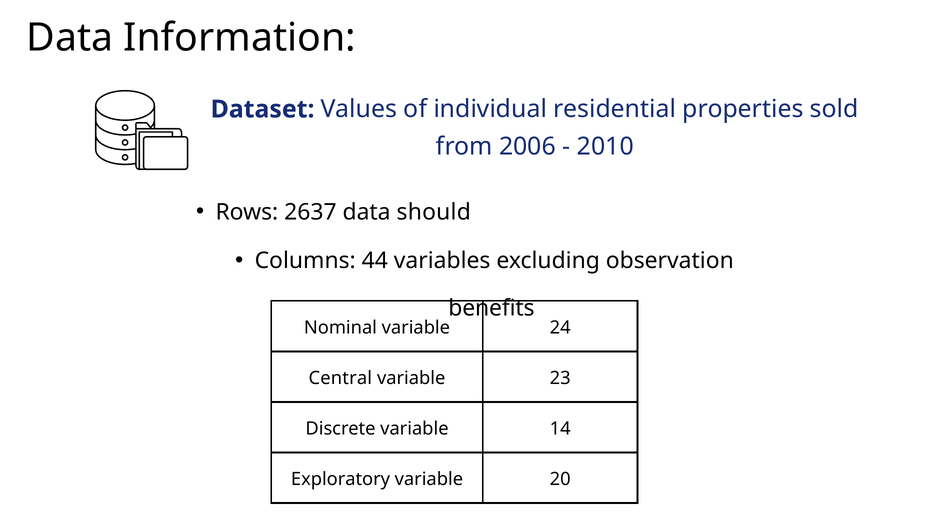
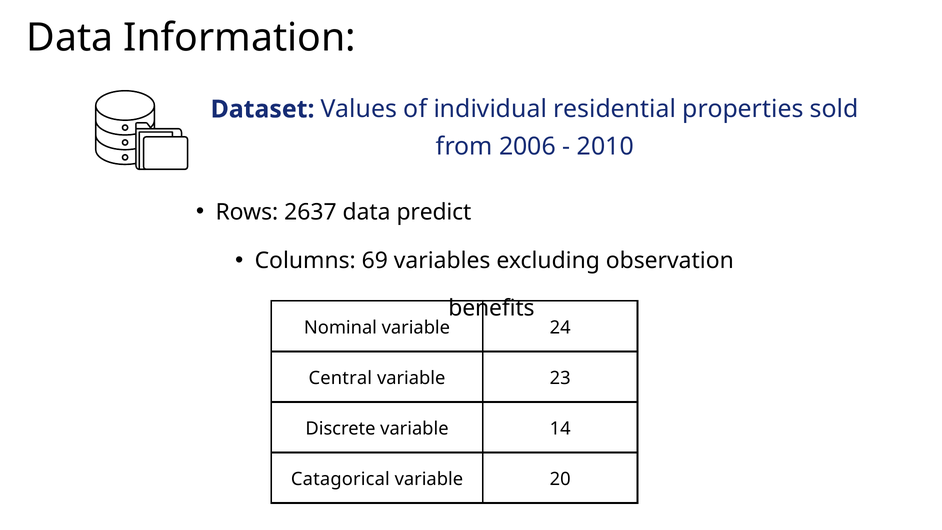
should: should -> predict (434, 212)
44: 44 -> 69 (375, 261)
Exploratory: Exploratory -> Catagorical (340, 479)
